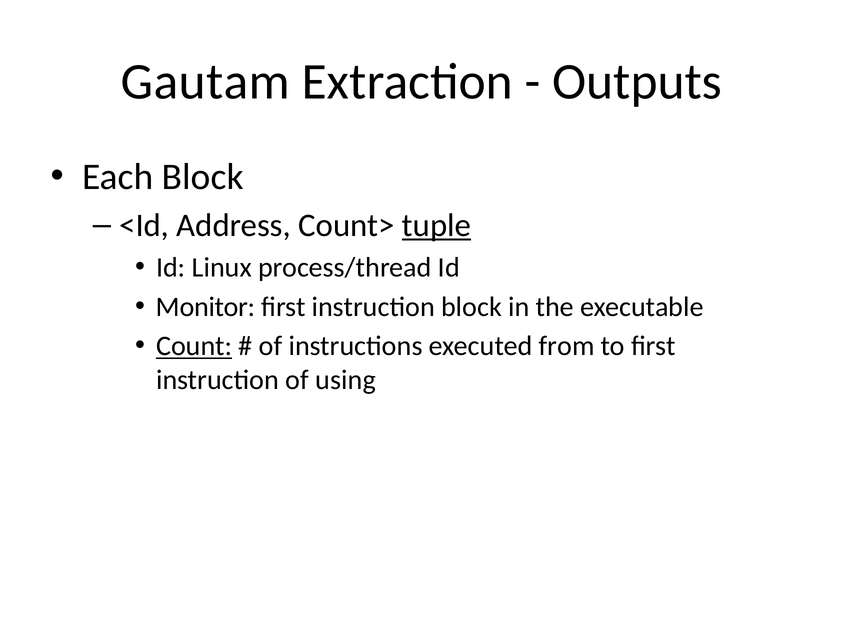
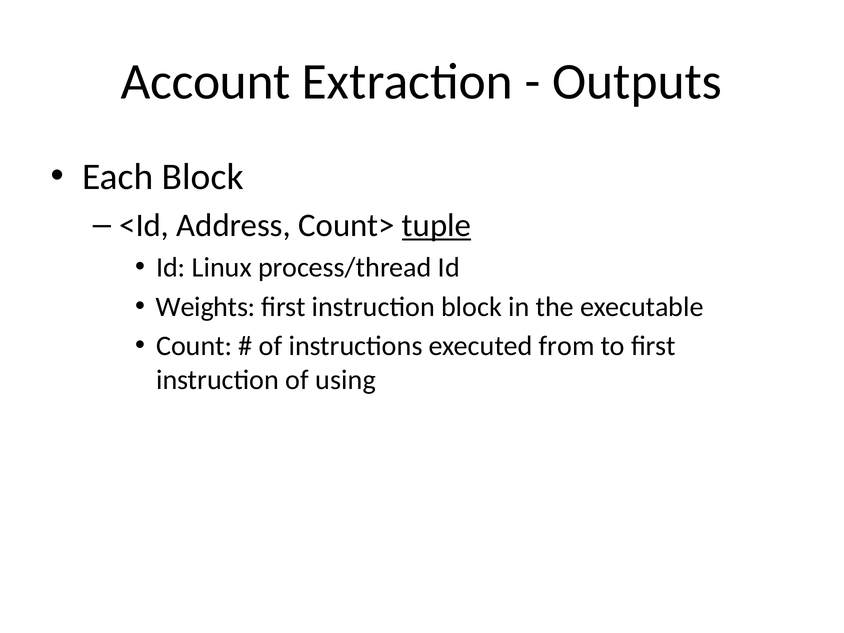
Gautam: Gautam -> Account (206, 82)
Monitor: Monitor -> Weights (206, 307)
Count underline: present -> none (194, 346)
